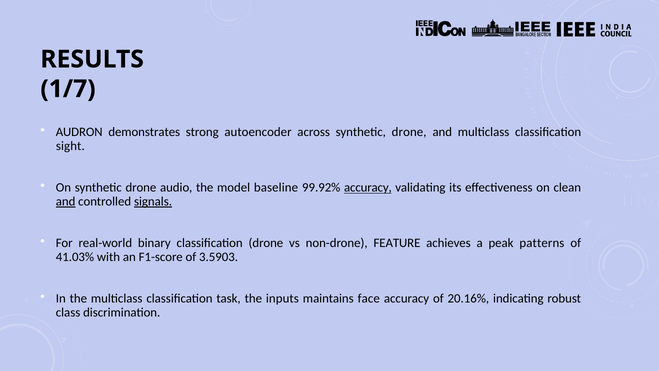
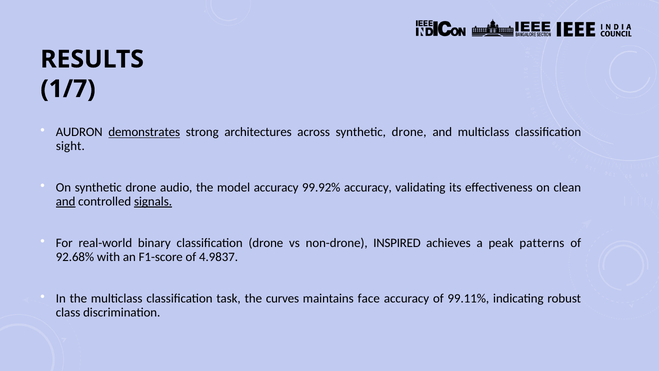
demonstrates underline: none -> present (144, 132)
autoencoder: autoencoder -> architectures (258, 132)
model baseline: baseline -> accuracy (276, 188)
accuracy underline: present -> none (368, 188)
FEATURE: FEATURE -> INSPIRED (397, 243)
41.03%: 41.03% -> 92.68% (75, 257)
3.5903: 3.5903 -> 4.9837 (219, 257)
inputs: inputs -> curves (283, 298)
20.16%: 20.16% -> 99.11% (468, 298)
